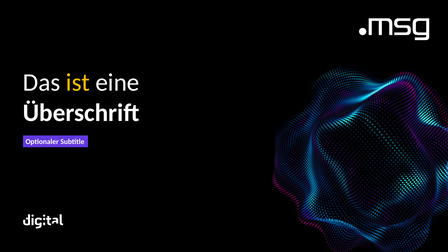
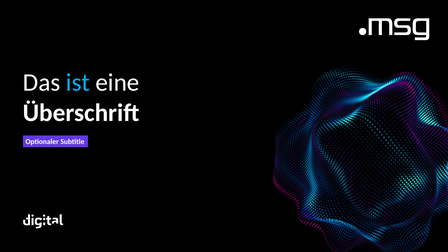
ist colour: yellow -> light blue (78, 83)
